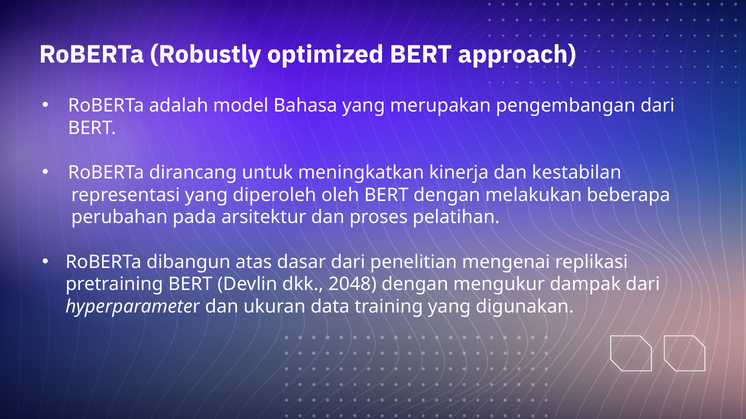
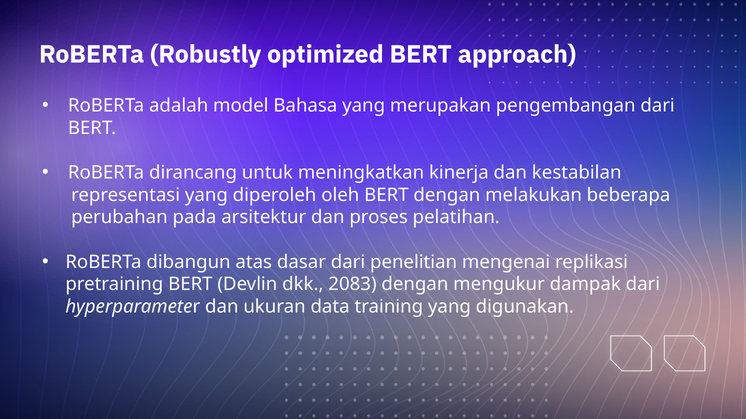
2048: 2048 -> 2083 (352, 285)
